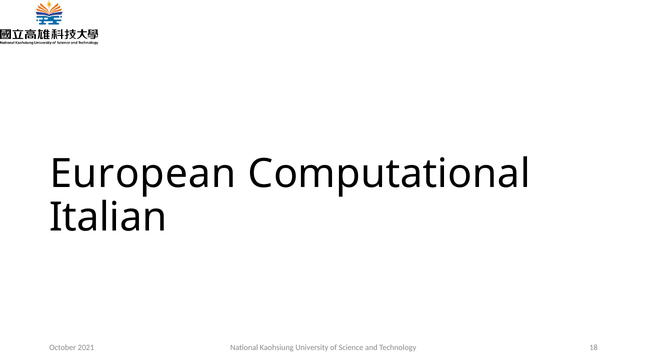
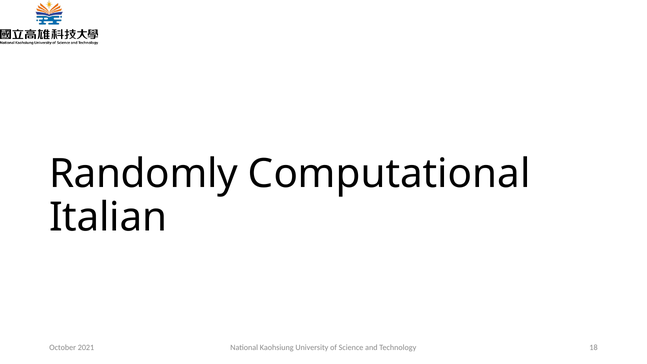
European: European -> Randomly (143, 174)
